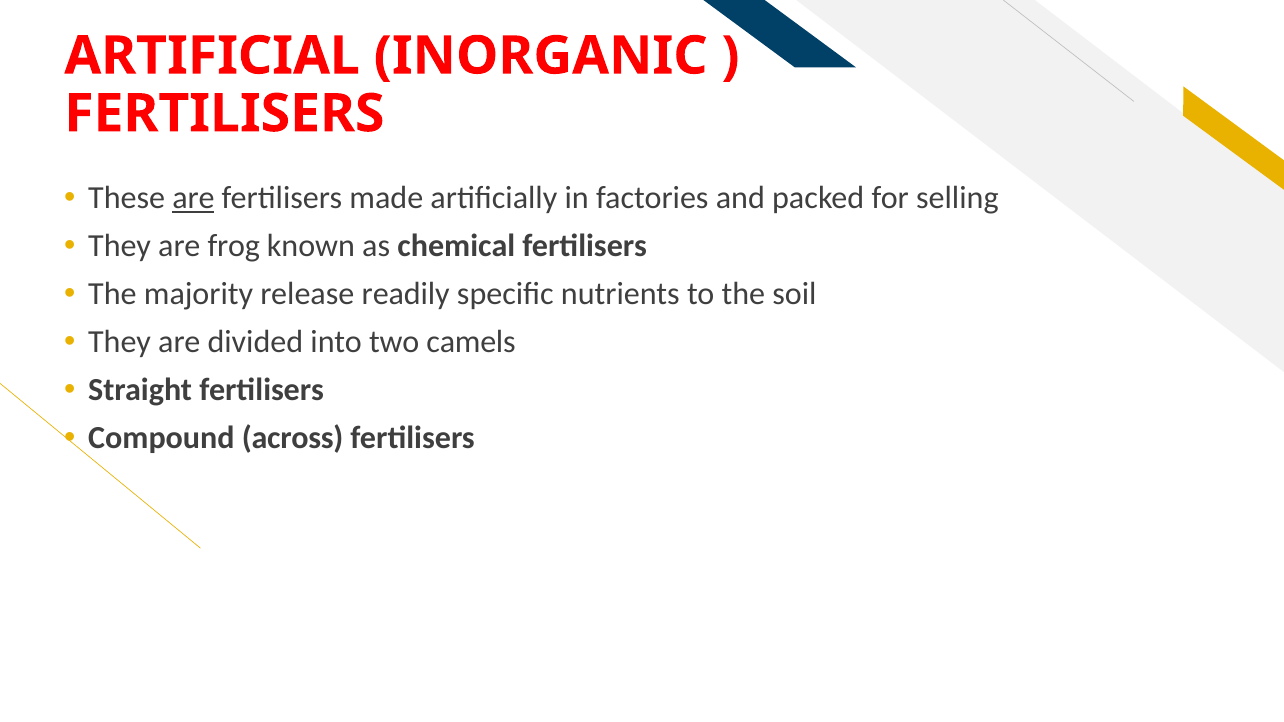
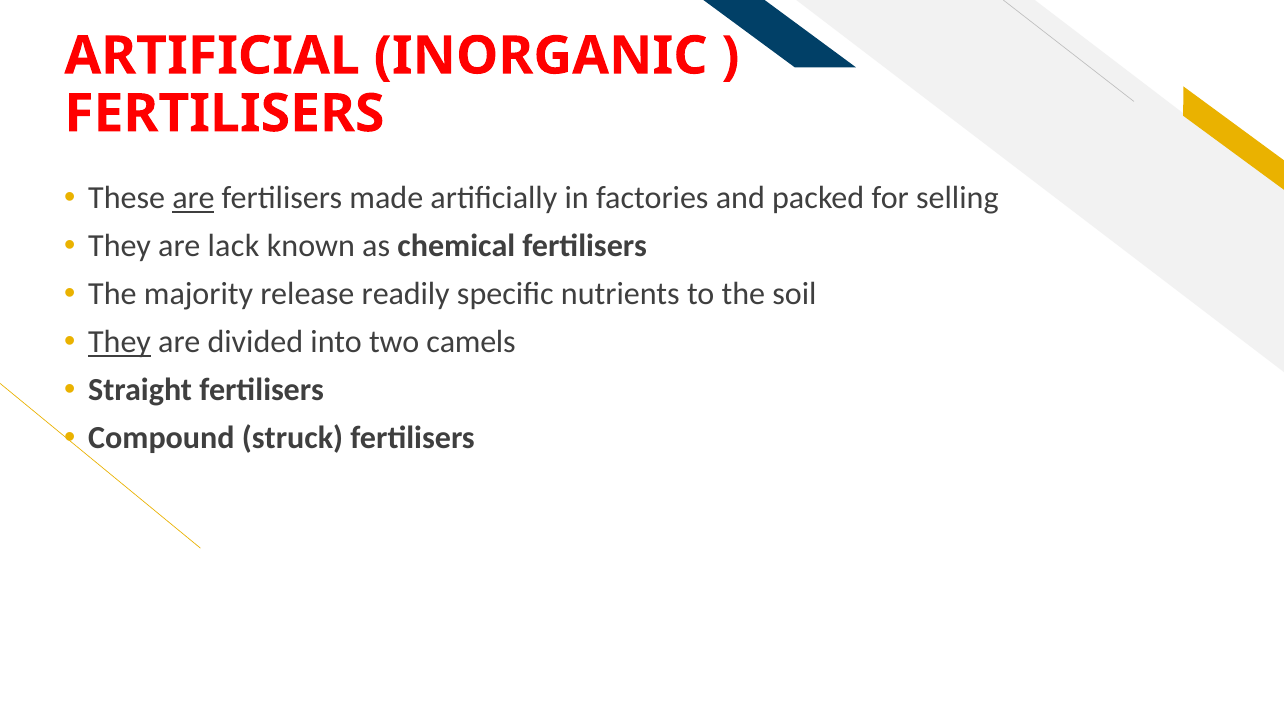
frog: frog -> lack (233, 246)
They underline: none -> present (120, 342)
across: across -> struck (293, 438)
